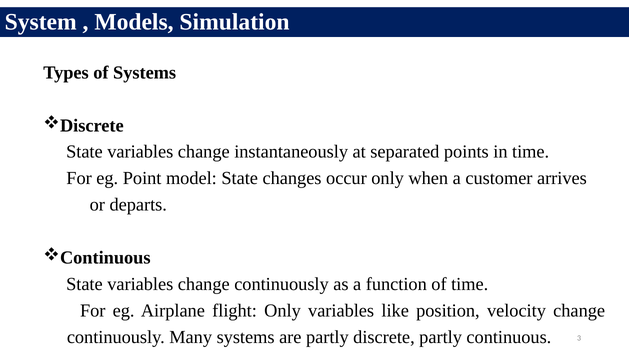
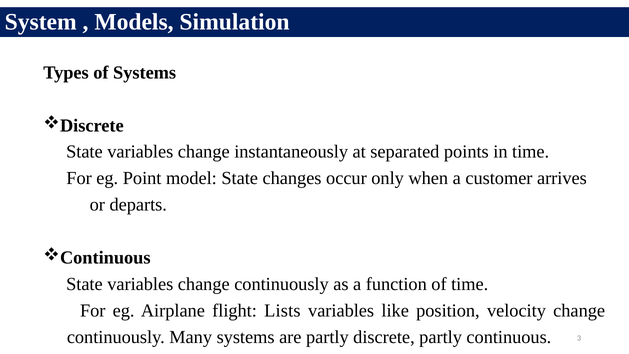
flight Only: Only -> Lists (282, 310)
